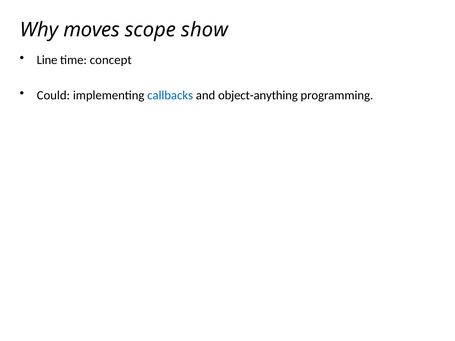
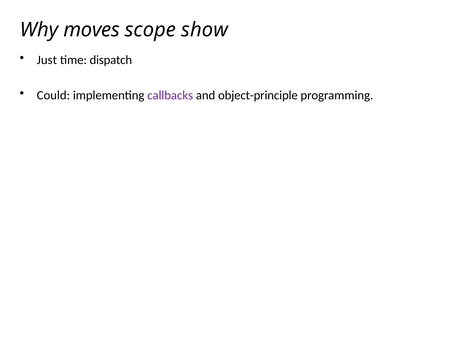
Line: Line -> Just (47, 60)
concept: concept -> dispatch (111, 60)
callbacks colour: blue -> purple (170, 95)
object-anything: object-anything -> object-principle (258, 95)
